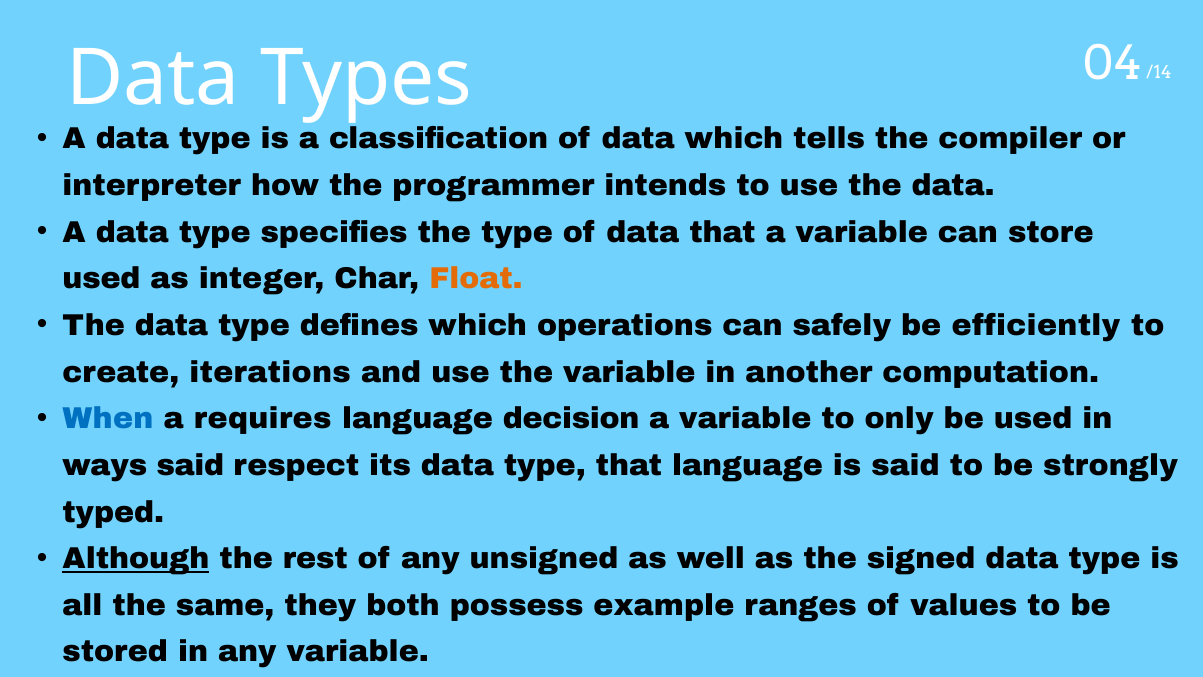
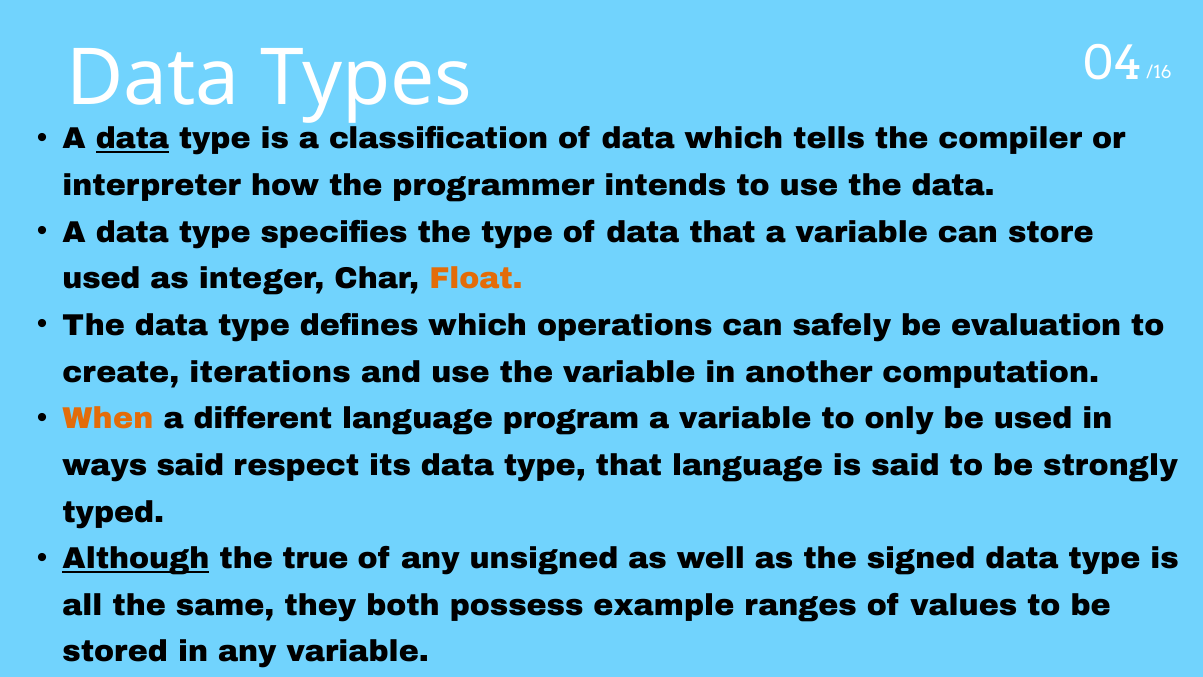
/14: /14 -> /16 (1159, 73)
data underline: none -> present (132, 139)
efficiently: efficiently -> evaluation (1036, 325)
When colour: blue -> orange (108, 419)
requires: requires -> different (263, 419)
decision: decision -> program (571, 419)
rest: rest -> true (315, 558)
